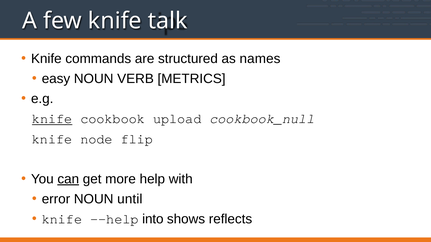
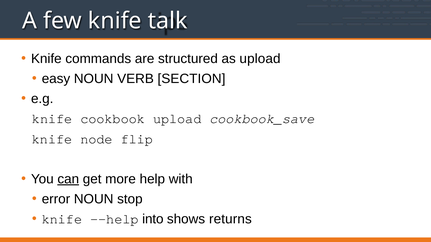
as names: names -> upload (260, 59)
METRICS: METRICS -> SECTION (192, 79)
knife underline: present -> none (52, 119)
cookbook_null: cookbook_null -> cookbook_save (262, 119)
until: until -> stop (130, 199)
reflects: reflects -> returns (230, 219)
